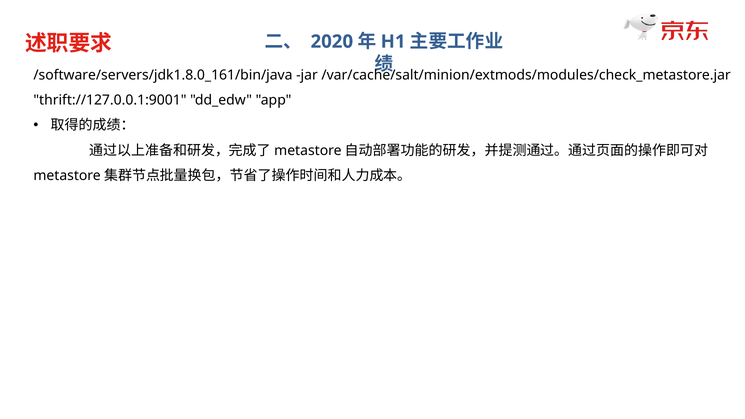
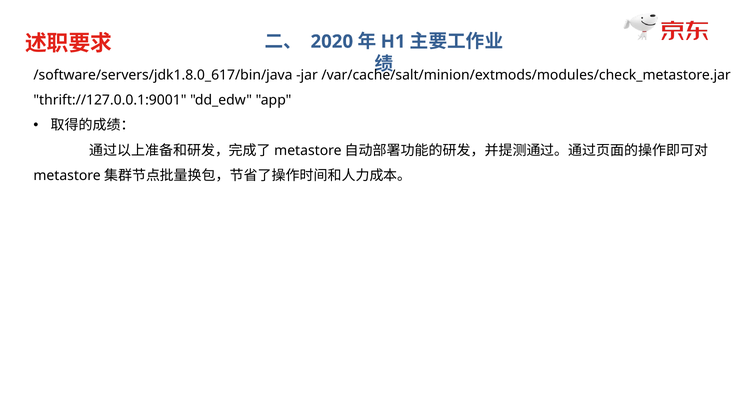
/software/servers/jdk1.8.0_161/bin/java: /software/servers/jdk1.8.0_161/bin/java -> /software/servers/jdk1.8.0_617/bin/java (163, 75)
